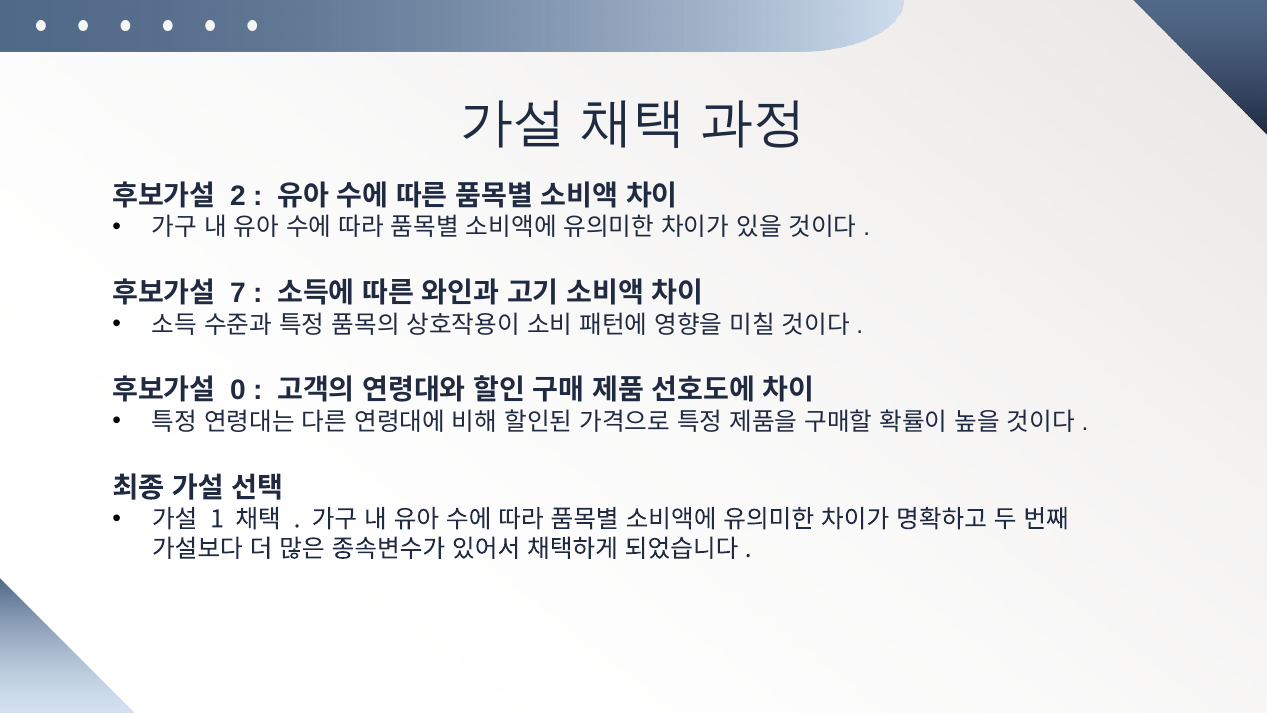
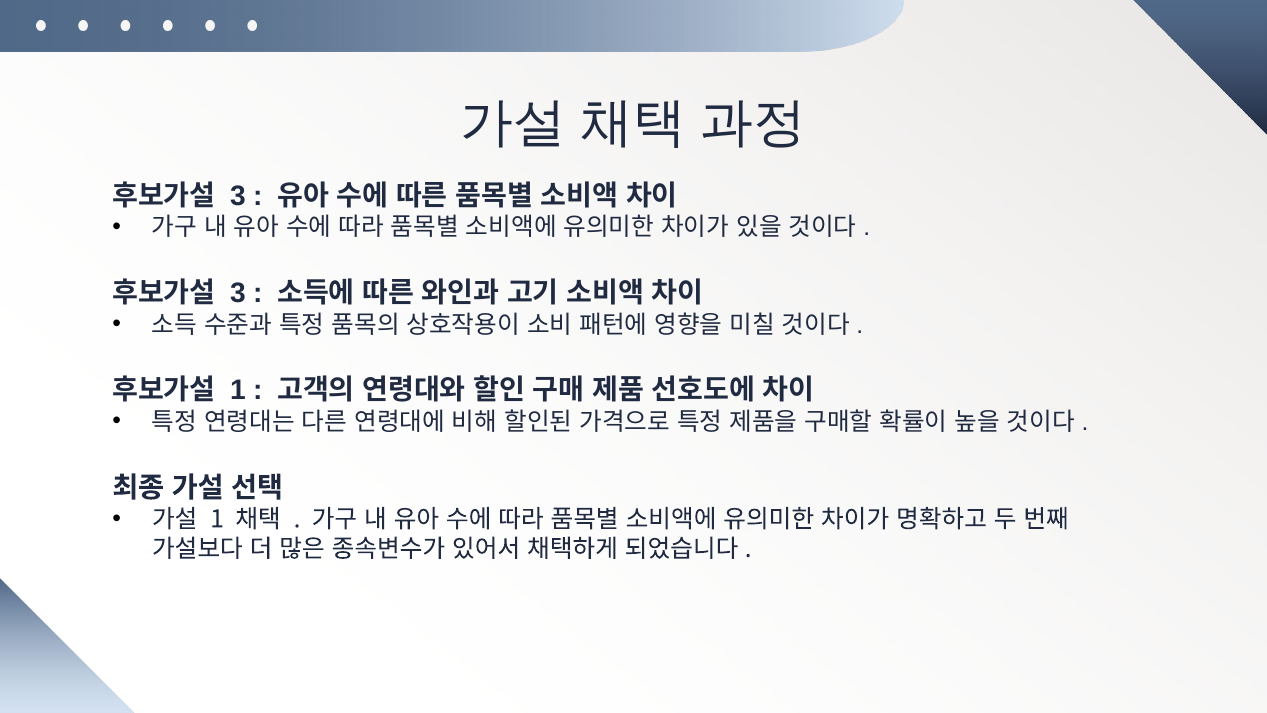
2: 2 -> 3 (238, 196)
7: 7 -> 3 (238, 293)
0: 0 -> 1 (238, 390)
